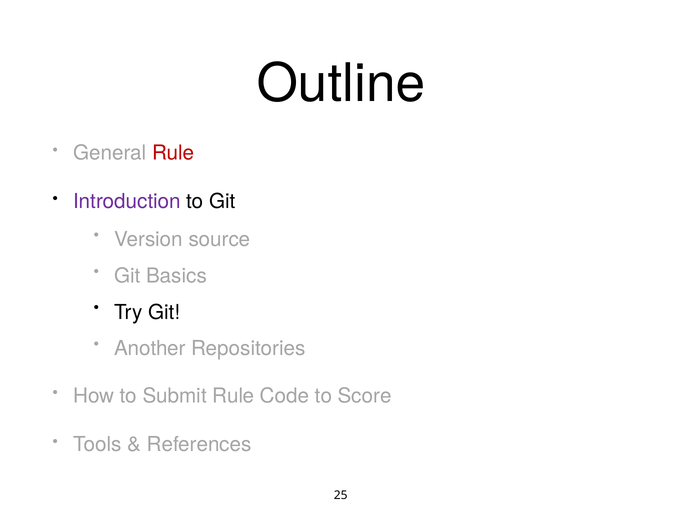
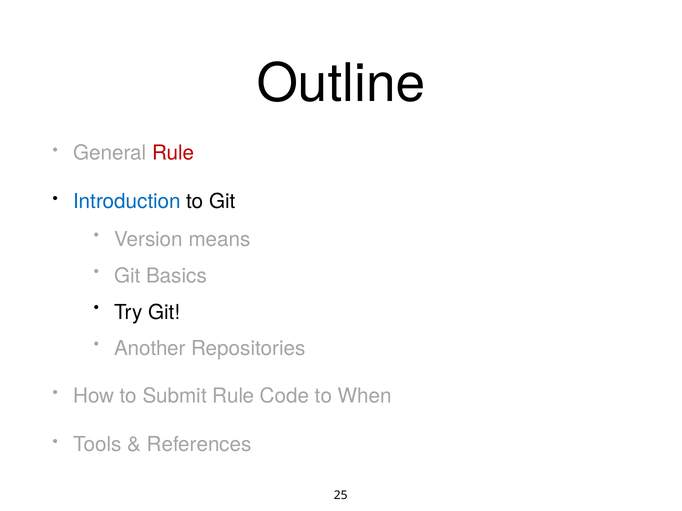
Introduction colour: purple -> blue (127, 202)
source: source -> means (220, 240)
Score: Score -> When (365, 396)
